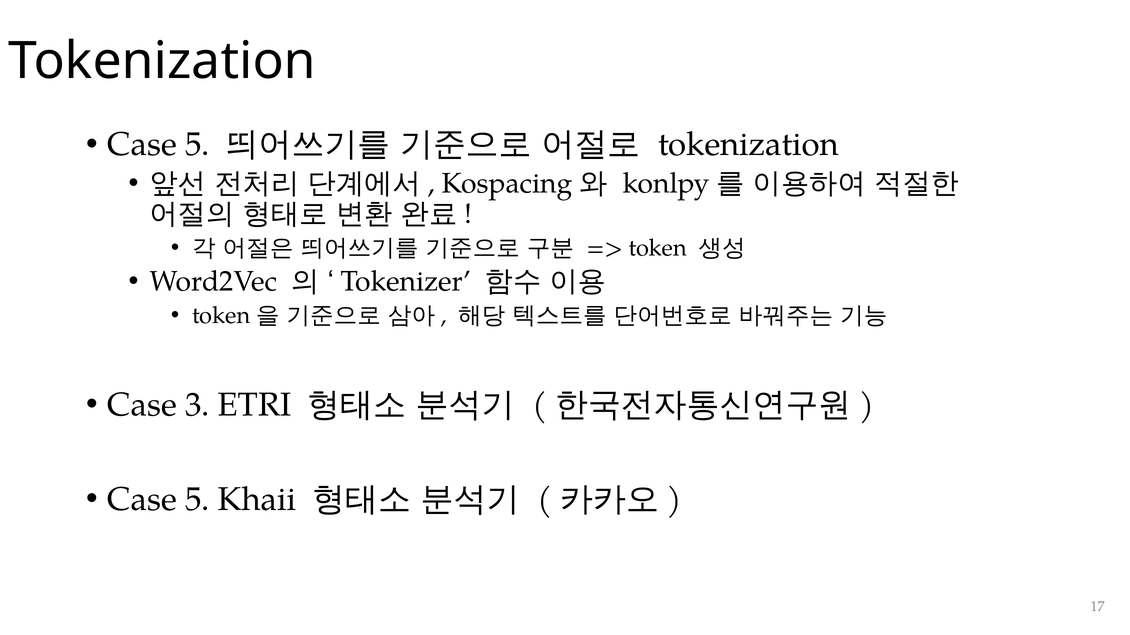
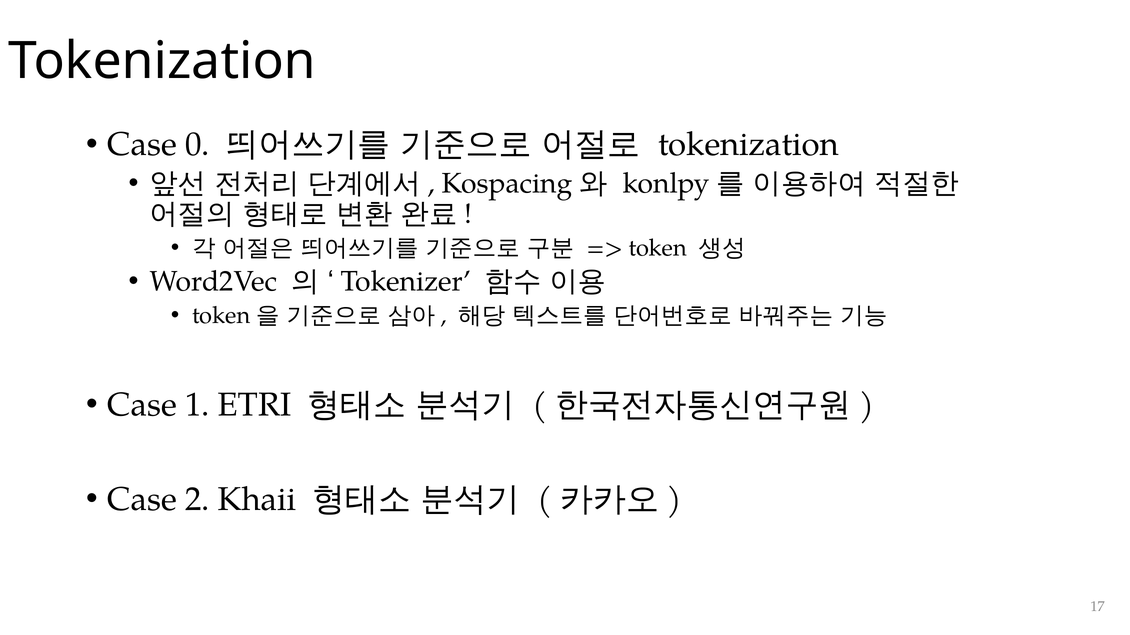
5: 5 -> 0 (197, 145)
3: 3 -> 1 (197, 405)
5: 5 -> 2 (197, 500)
